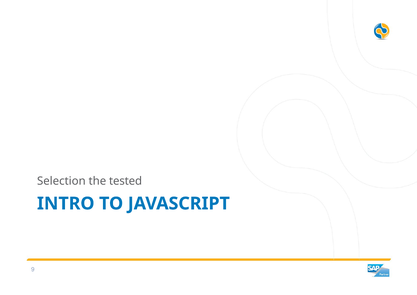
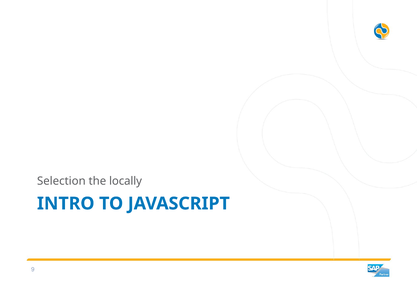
tested: tested -> locally (126, 181)
